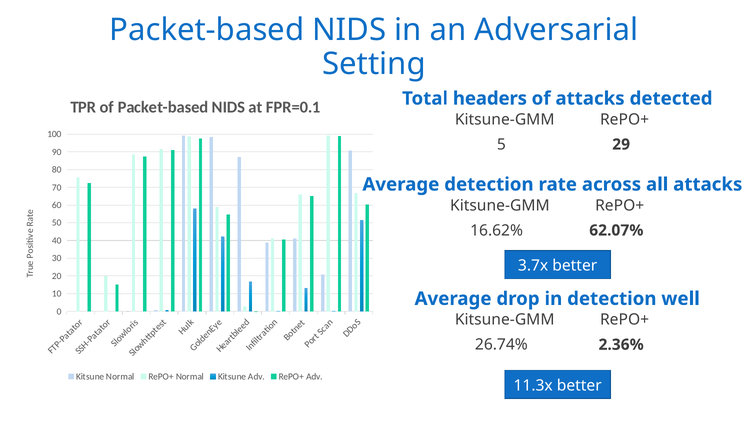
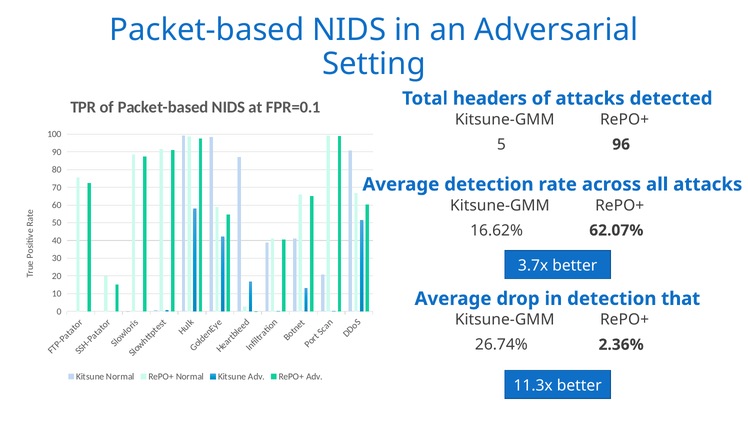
29: 29 -> 96 (621, 144)
well: well -> that (681, 299)
